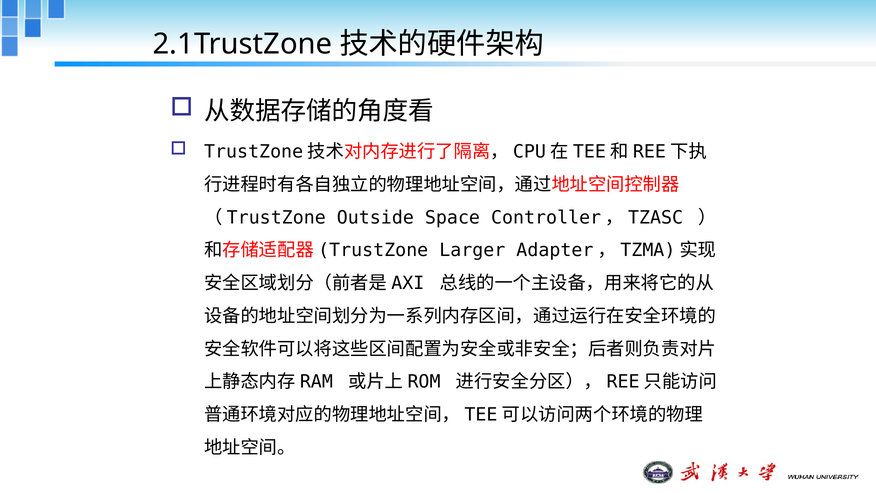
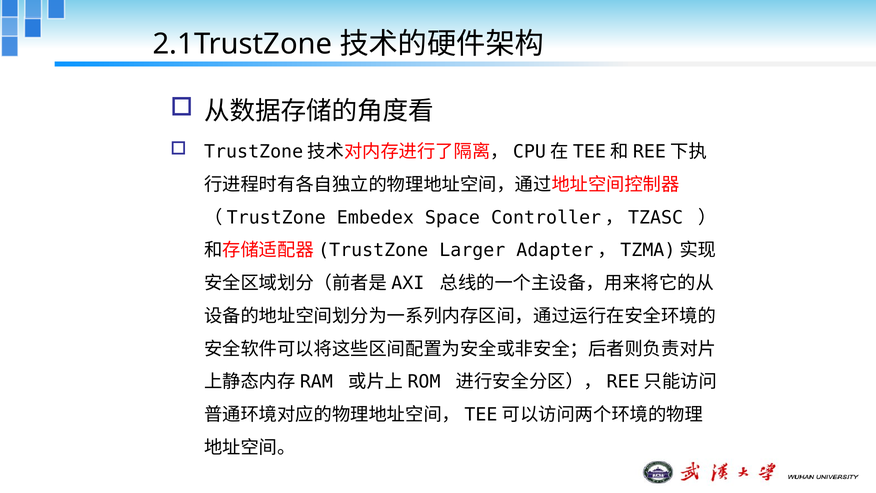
Outside: Outside -> Embedex (375, 217)
